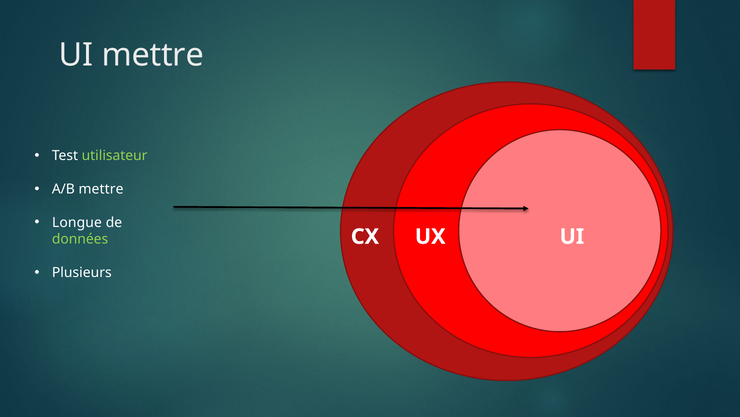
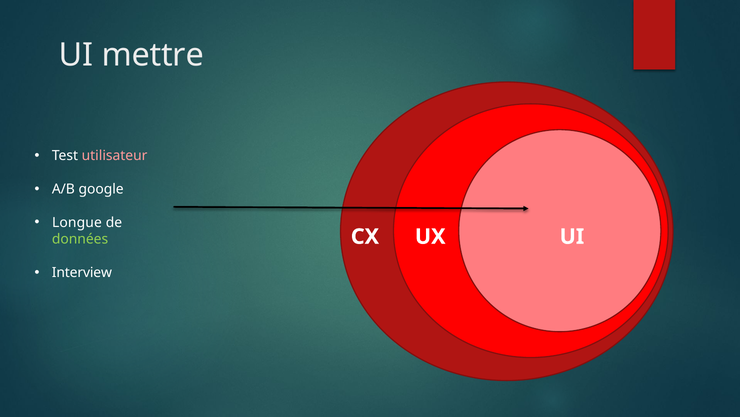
utilisateur colour: light green -> pink (115, 156)
A/B mettre: mettre -> google (101, 189)
Plusieurs: Plusieurs -> Interview (82, 272)
